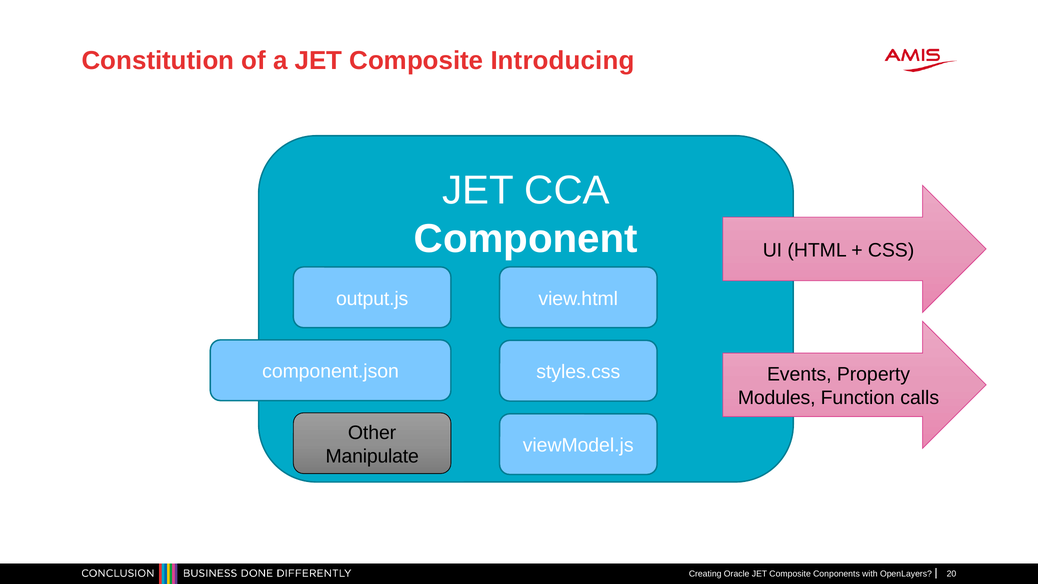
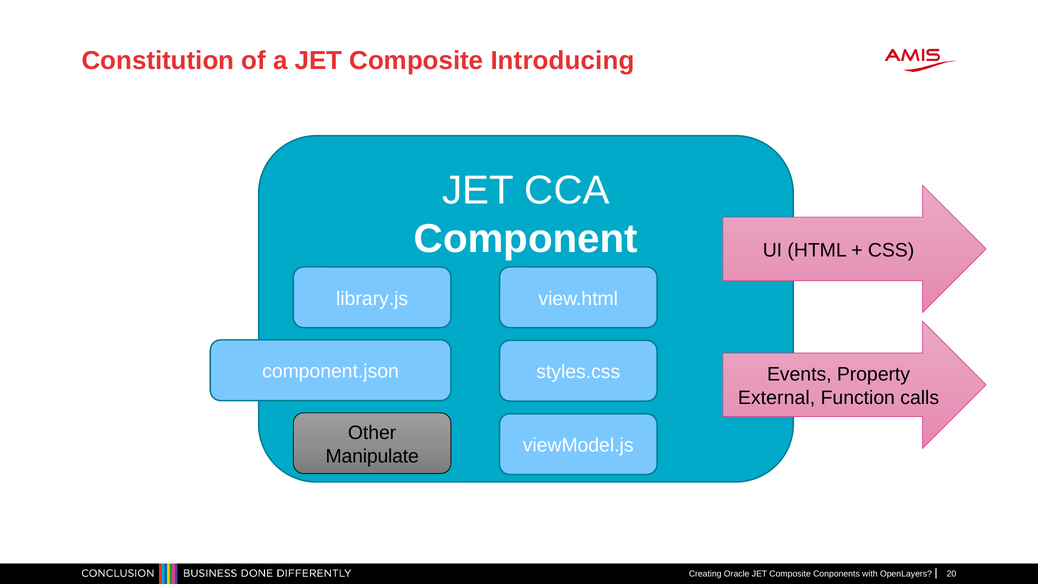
output.js: output.js -> library.js (372, 299)
Modules: Modules -> External (777, 398)
